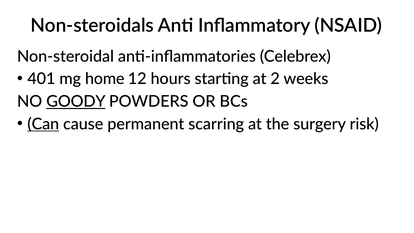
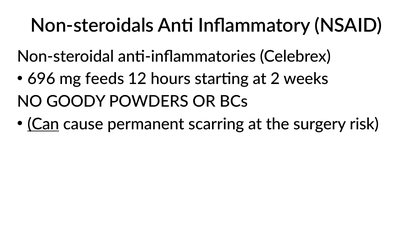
401: 401 -> 696 (41, 79)
home: home -> feeds (105, 79)
GOODY underline: present -> none (76, 101)
